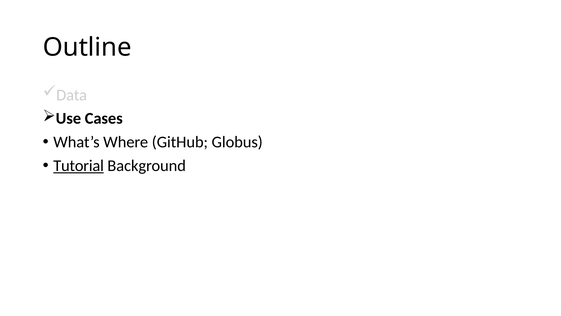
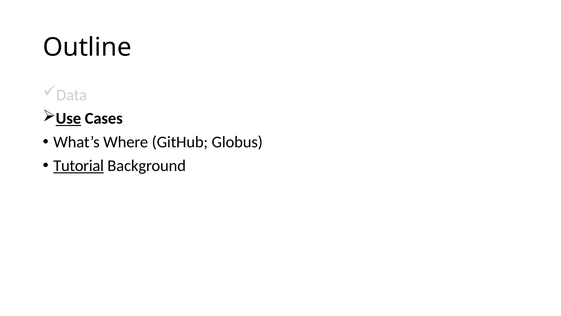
Use underline: none -> present (68, 118)
